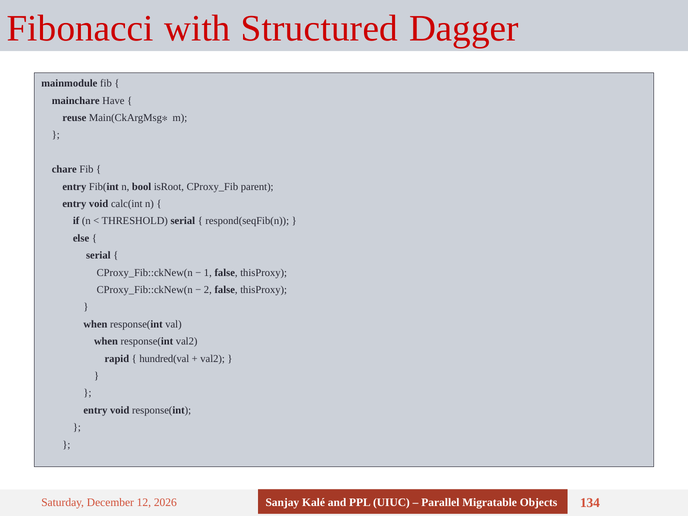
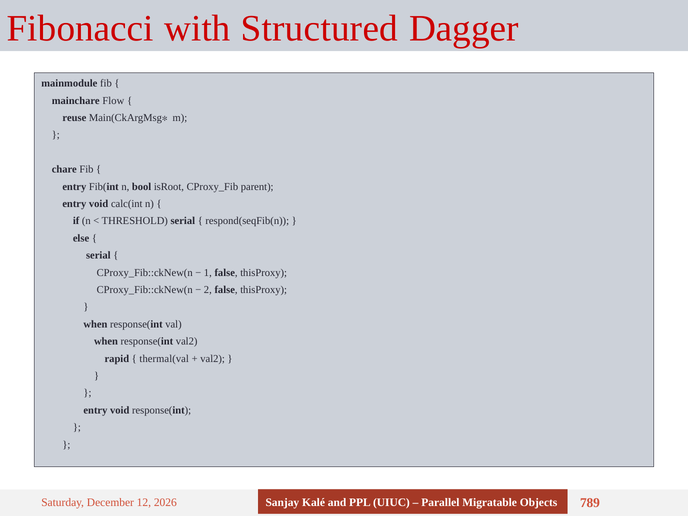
Have: Have -> Flow (113, 101)
hundred(val: hundred(val -> thermal(val (164, 359)
134: 134 -> 789 (590, 503)
